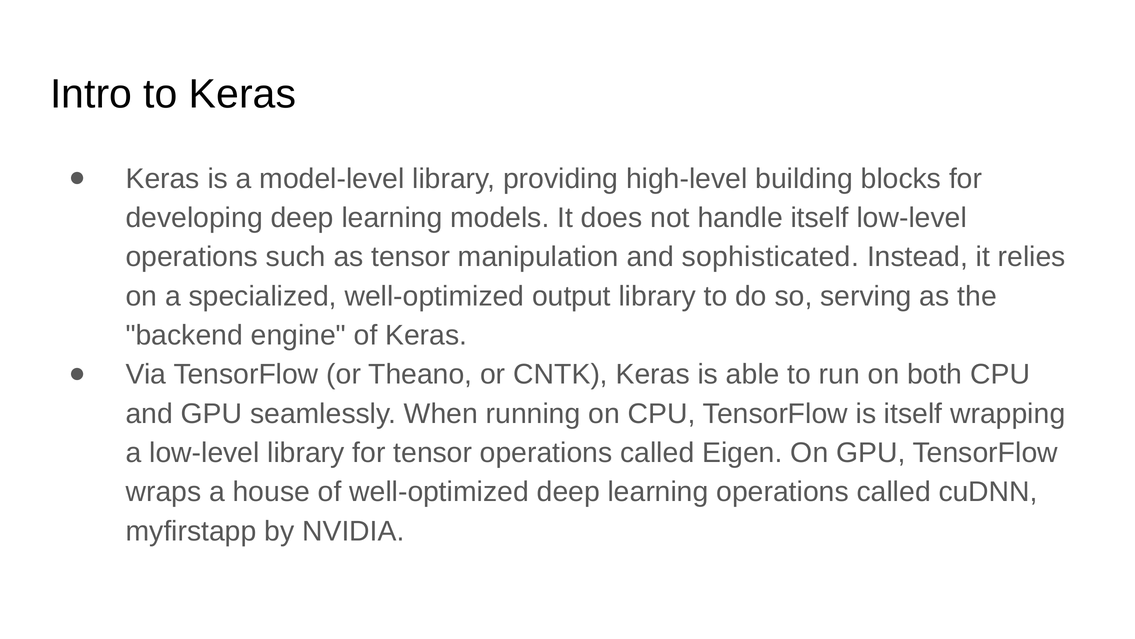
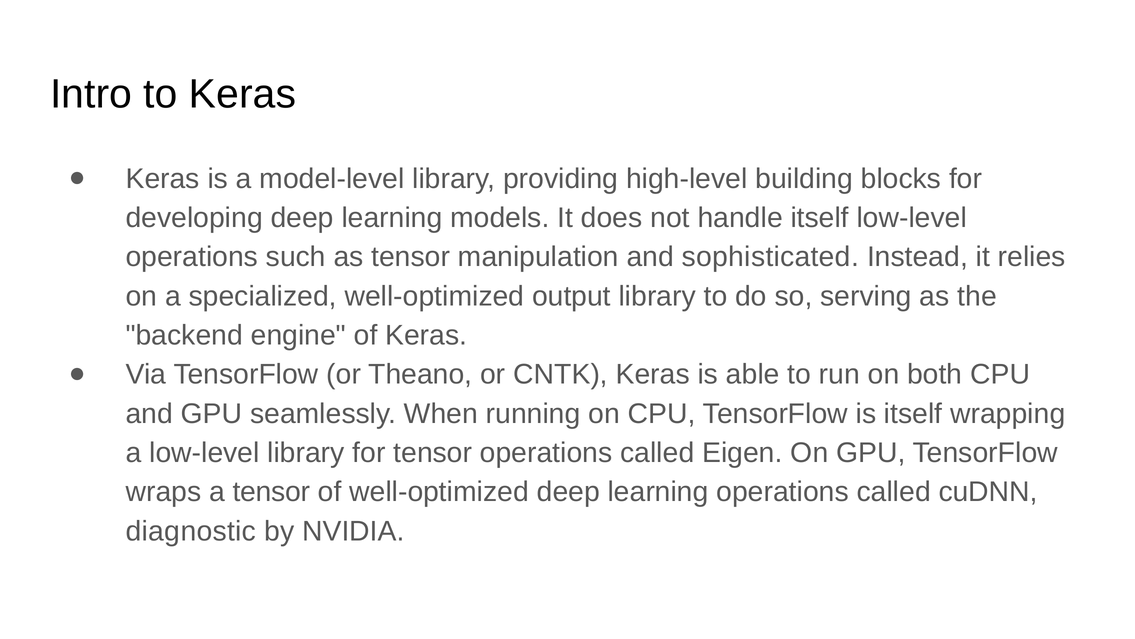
a house: house -> tensor (271, 492)
myfirstapp: myfirstapp -> diagnostic (191, 531)
